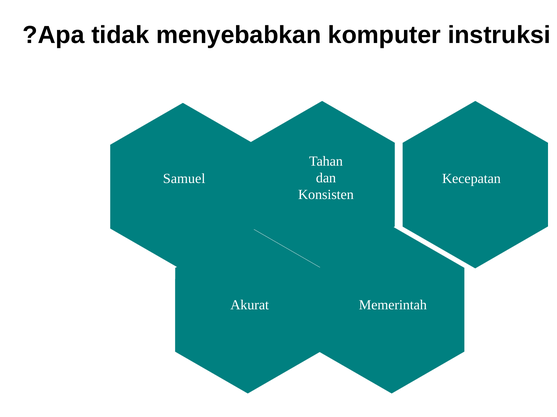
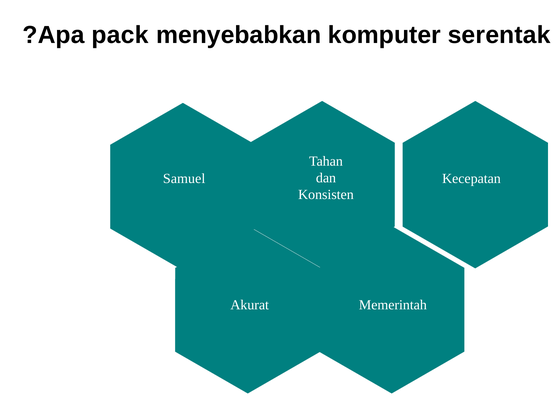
tidak: tidak -> pack (120, 35)
instruksi: instruksi -> serentak (499, 35)
